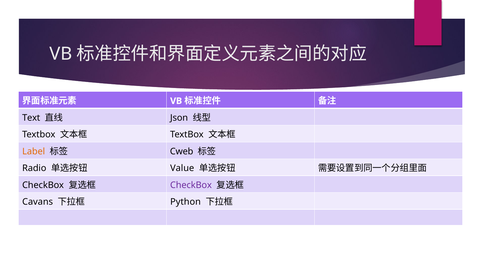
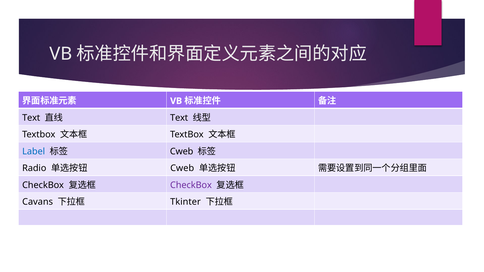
Json: Json -> Text (179, 118)
Label colour: orange -> blue (34, 152)
Value: Value -> Cweb (182, 168)
Python: Python -> Tkinter (186, 202)
